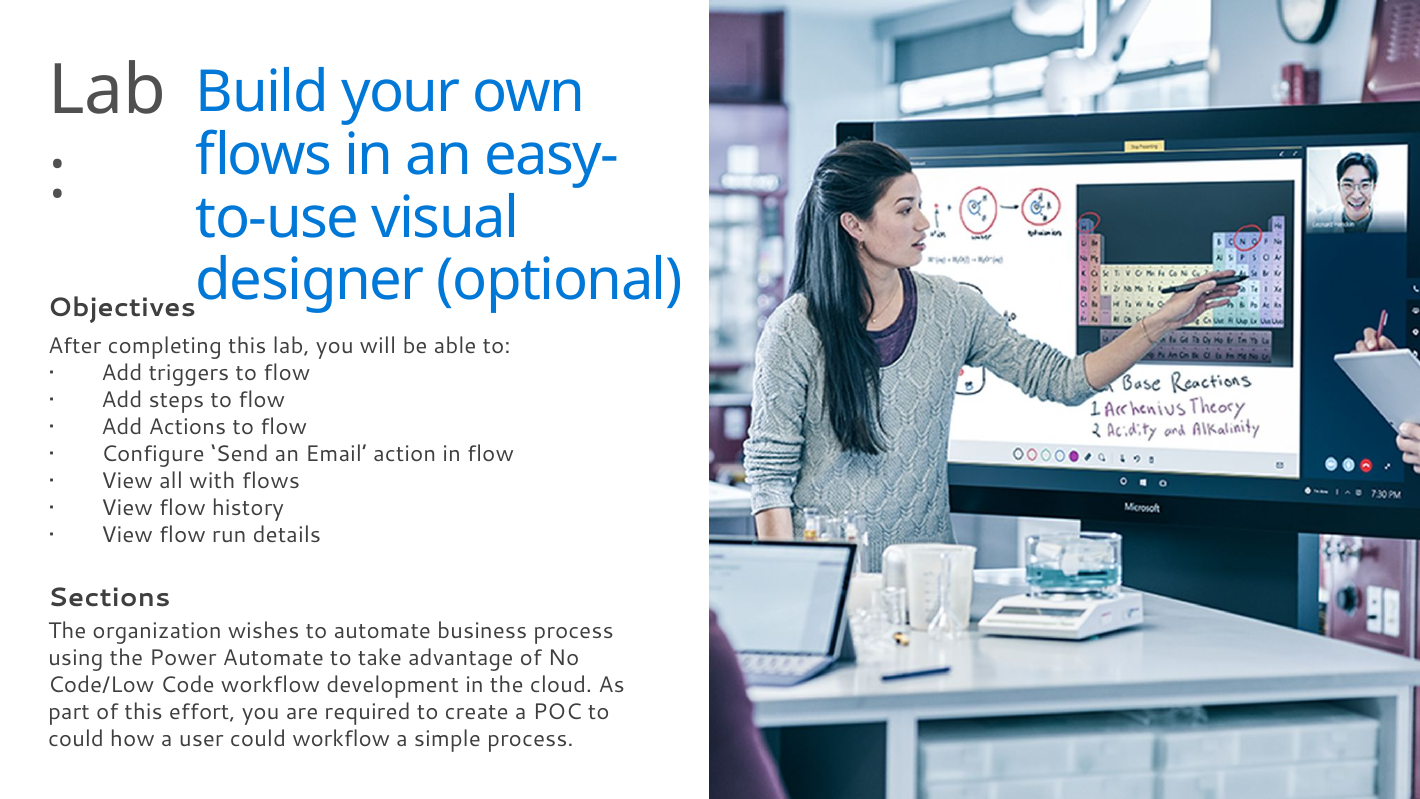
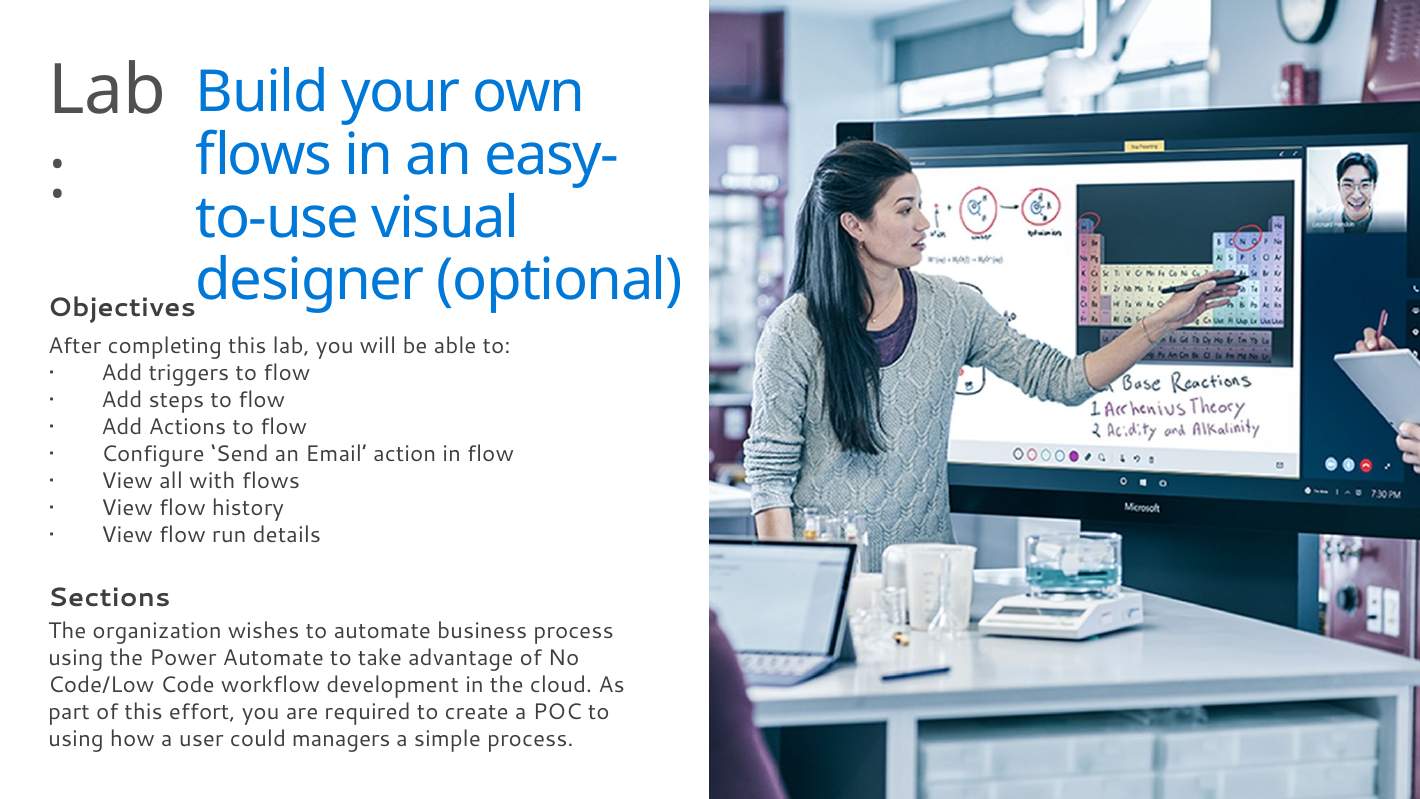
could: could -> using (76, 738)
could workflow: workflow -> managers (341, 738)
